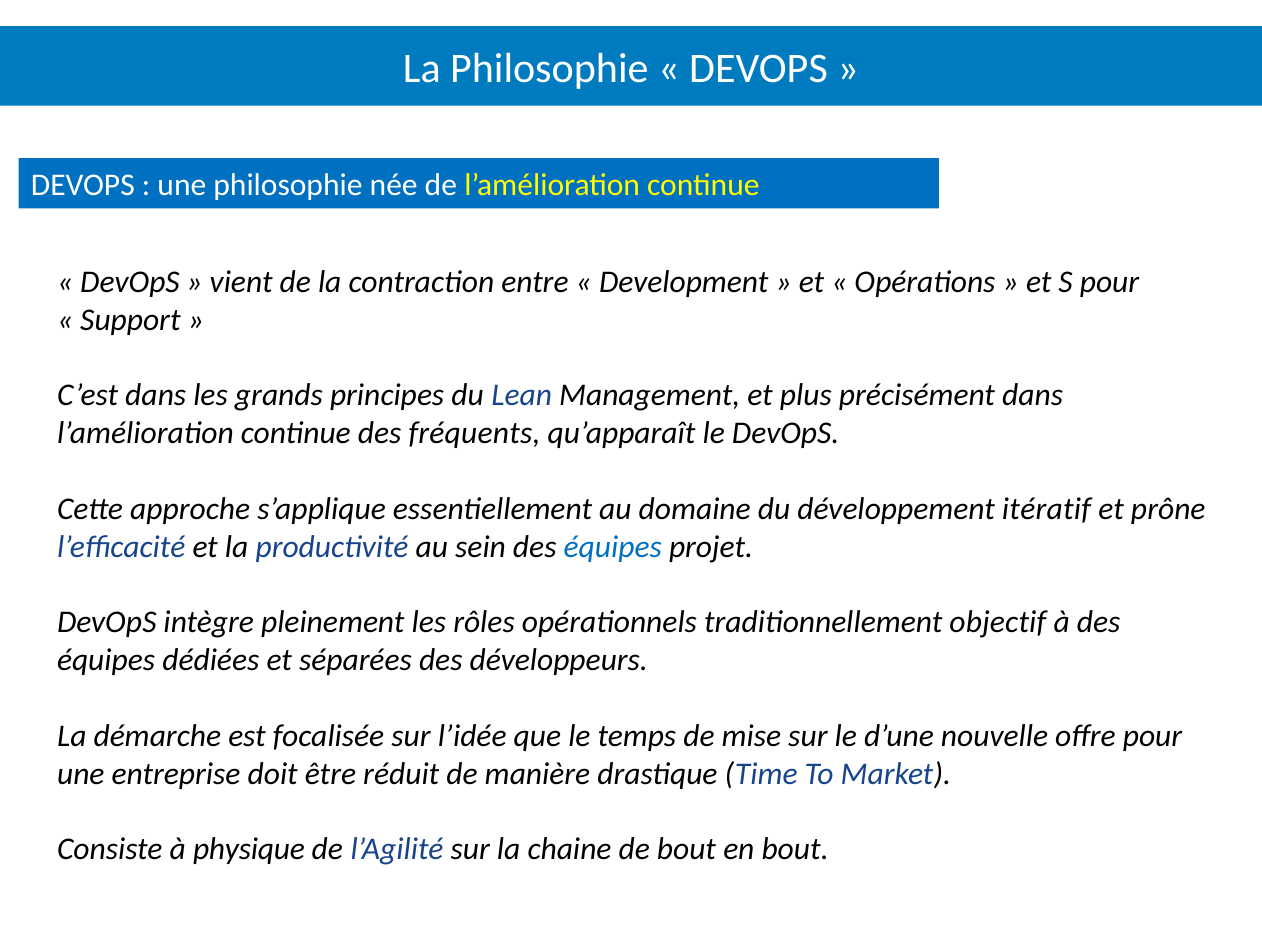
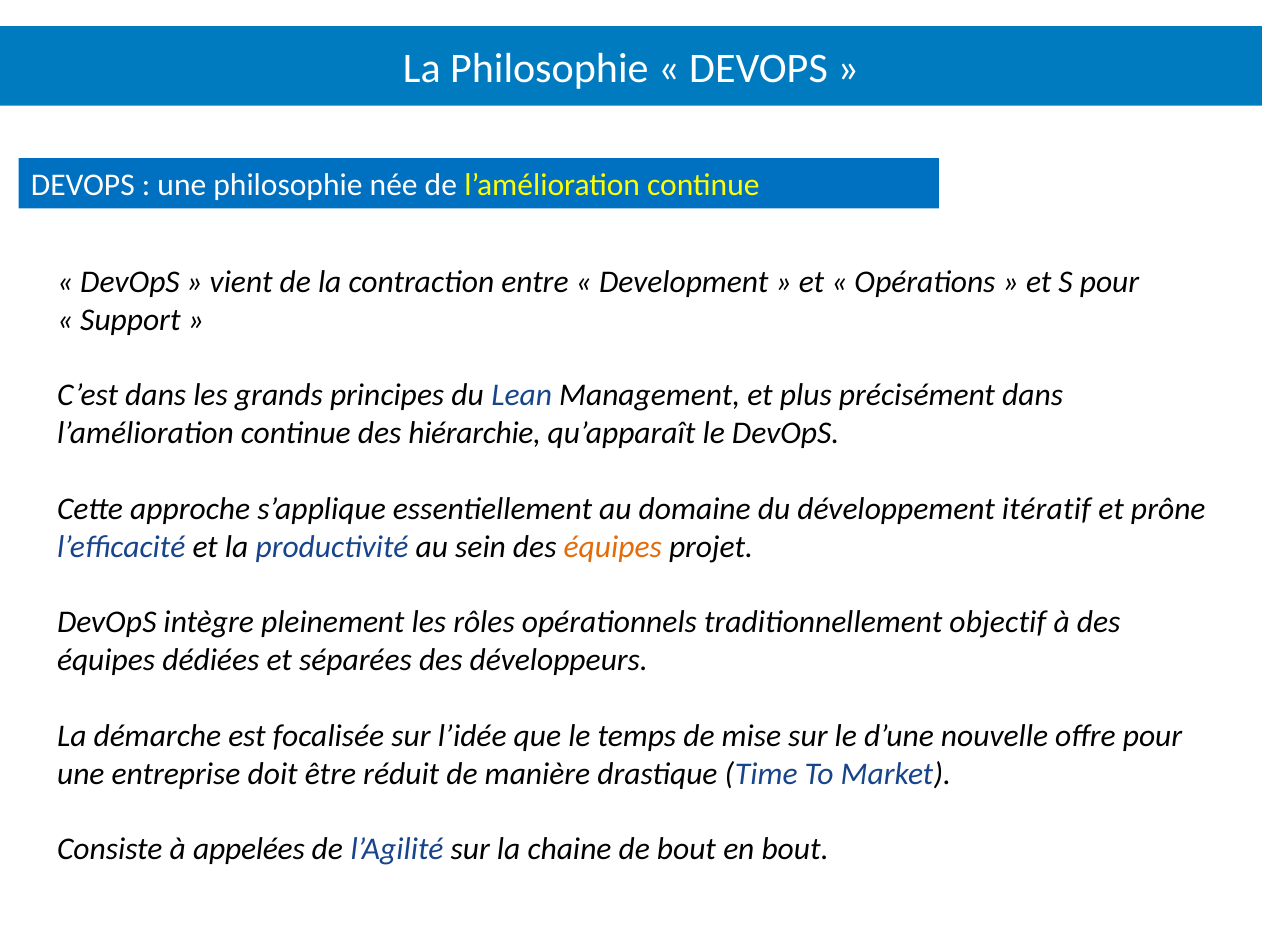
fréquents: fréquents -> hiérarchie (475, 433)
équipes colour: blue -> orange (613, 547)
physique: physique -> appelées (249, 850)
